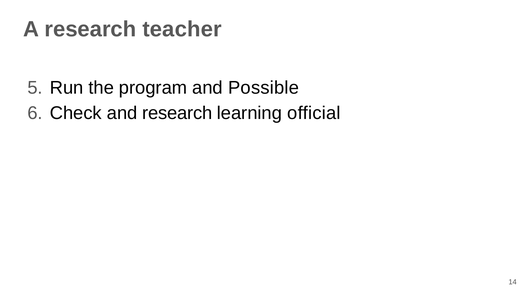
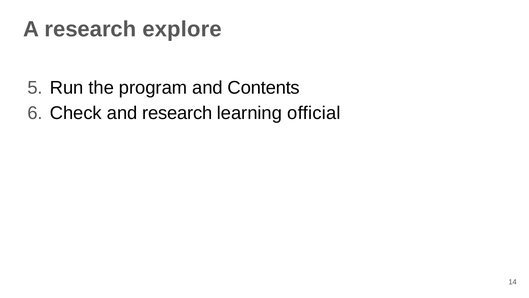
teacher: teacher -> explore (182, 29)
Possible: Possible -> Contents (264, 88)
